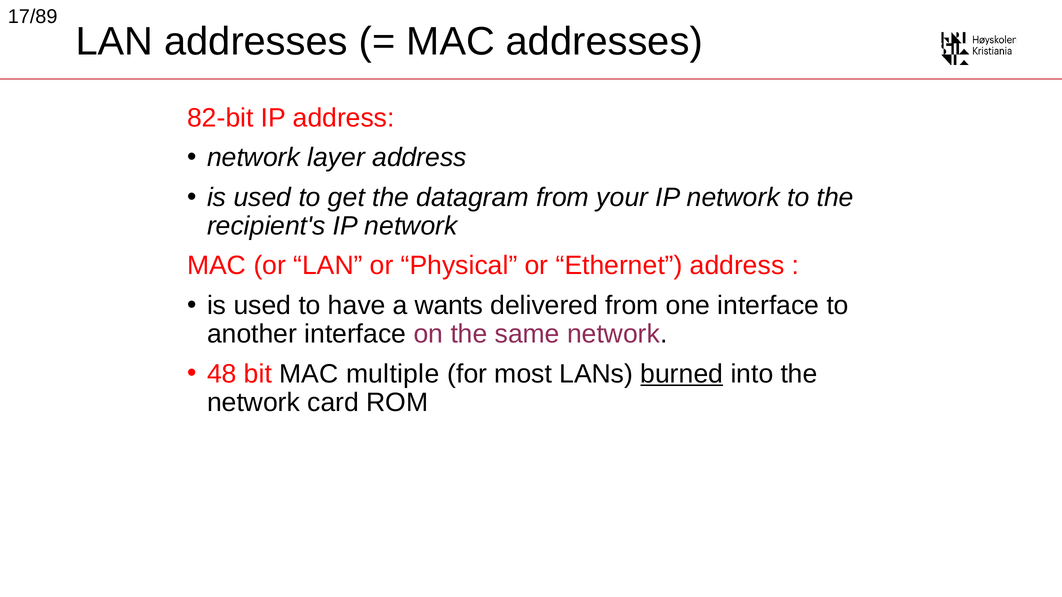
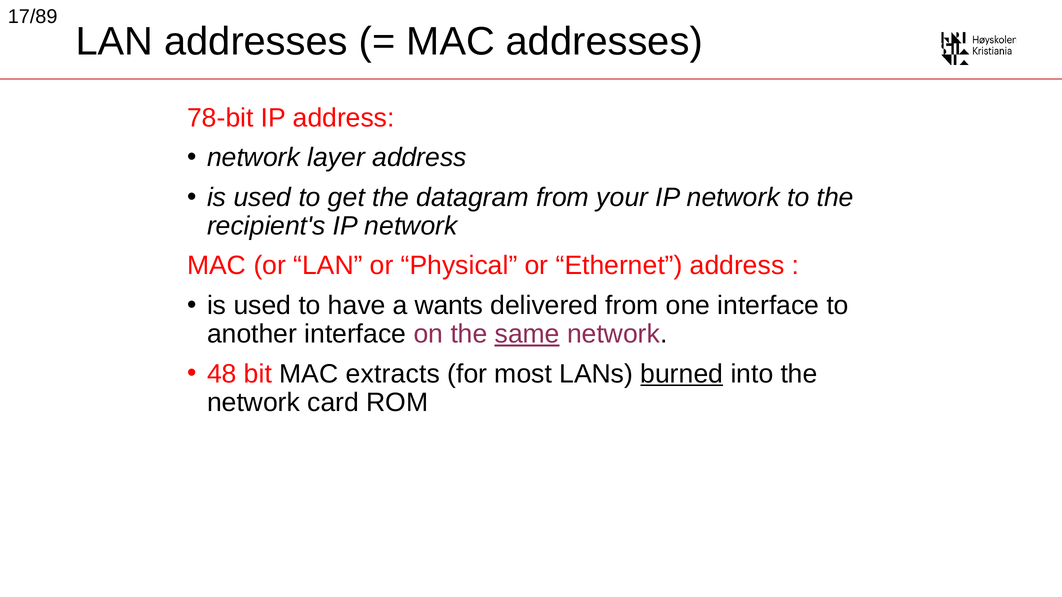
82-bit: 82-bit -> 78-bit (220, 118)
same underline: none -> present (527, 334)
multiple: multiple -> extracts (393, 374)
